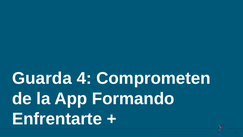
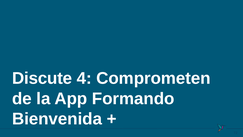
Guarda: Guarda -> Discute (42, 78)
Enfrentarte: Enfrentarte -> Bienvenida (57, 119)
